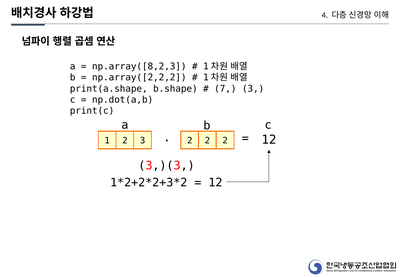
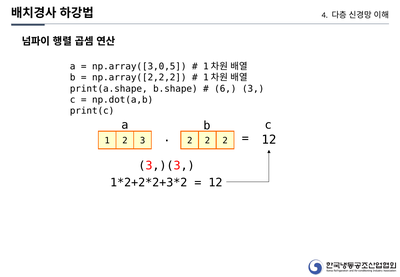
np.array([8,2,3: np.array([8,2,3 -> np.array([3,0,5 (139, 66)
7: 7 -> 6 (225, 89)
